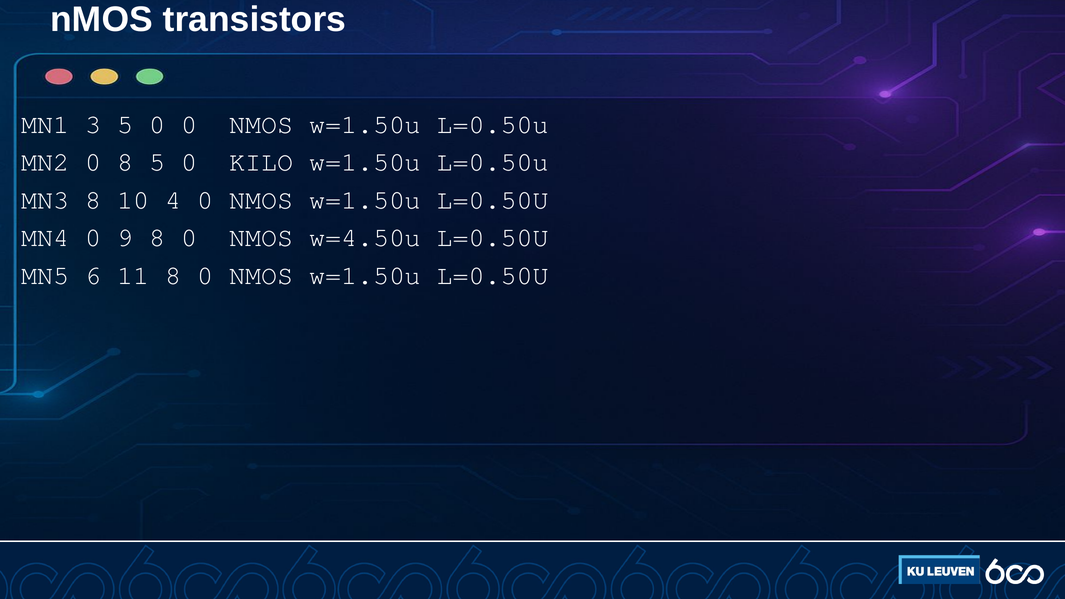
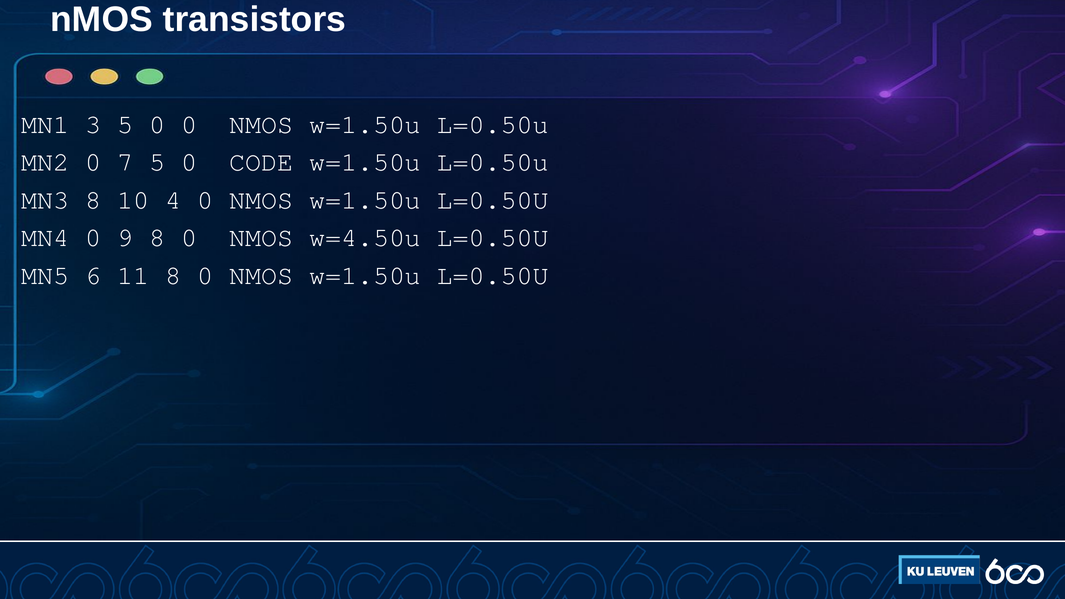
0 8: 8 -> 7 (125, 162)
KILO: KILO -> CODE (261, 162)
